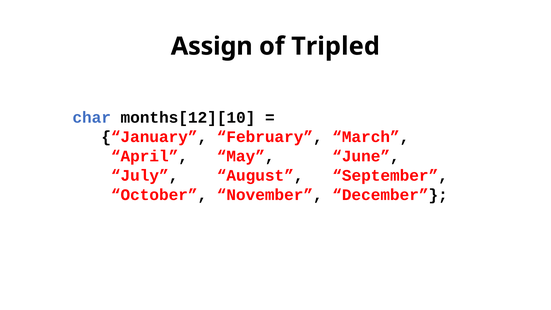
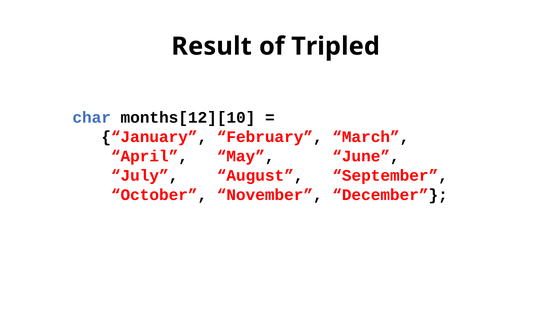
Assign: Assign -> Result (212, 46)
